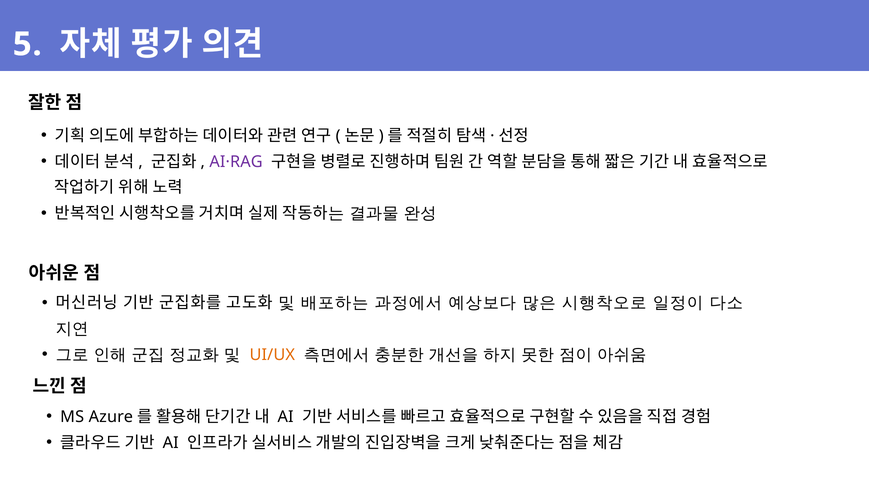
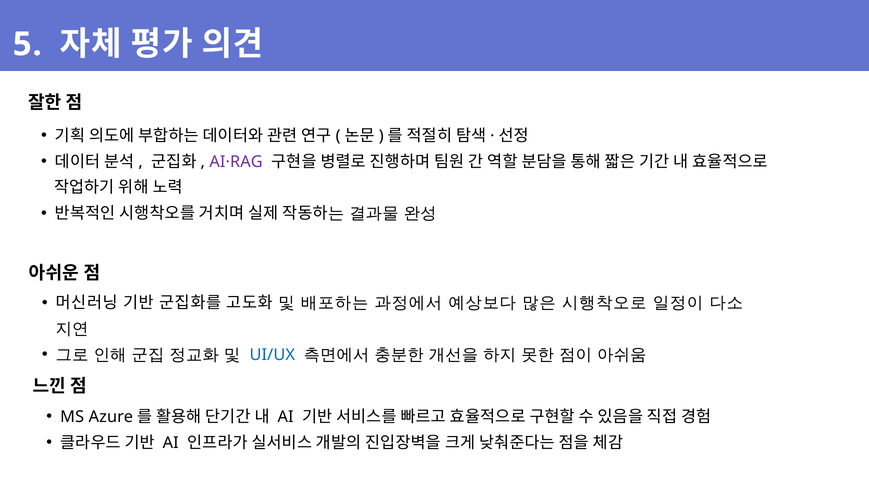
UI/UX colour: orange -> blue (272, 355)
